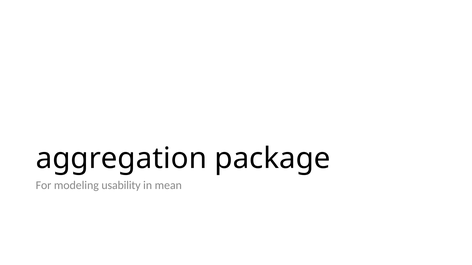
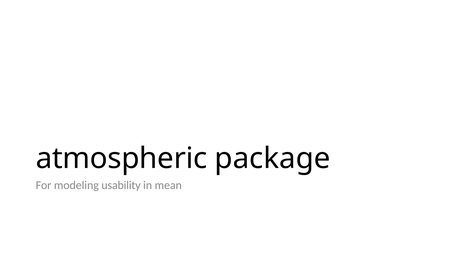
aggregation: aggregation -> atmospheric (121, 159)
